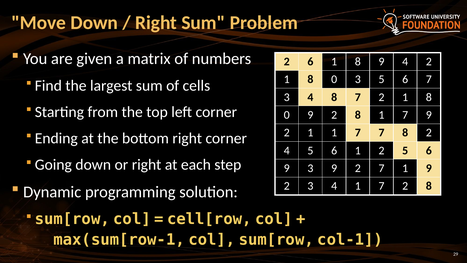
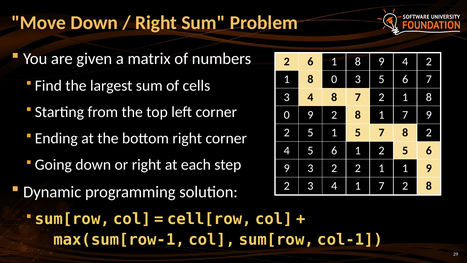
1: 1 -> 5 (310, 133)
7: 7 -> 5 (358, 133)
3 9: 9 -> 2 (334, 168)
7: 7 -> 1 (382, 168)
